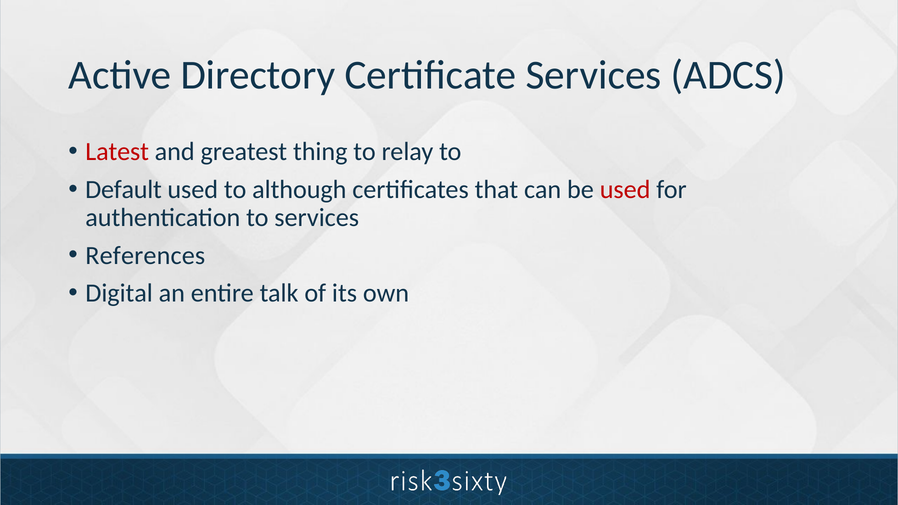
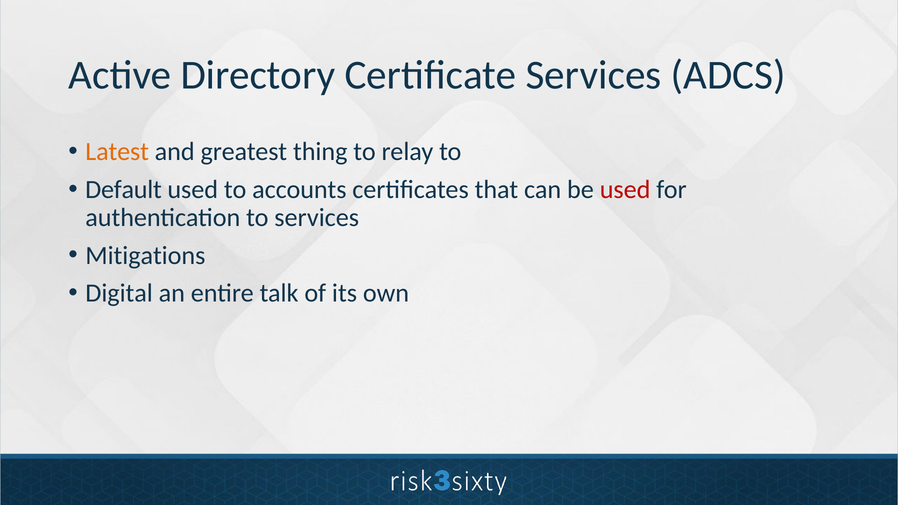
Latest colour: red -> orange (117, 152)
although: although -> accounts (299, 189)
References: References -> Mitigations (145, 255)
